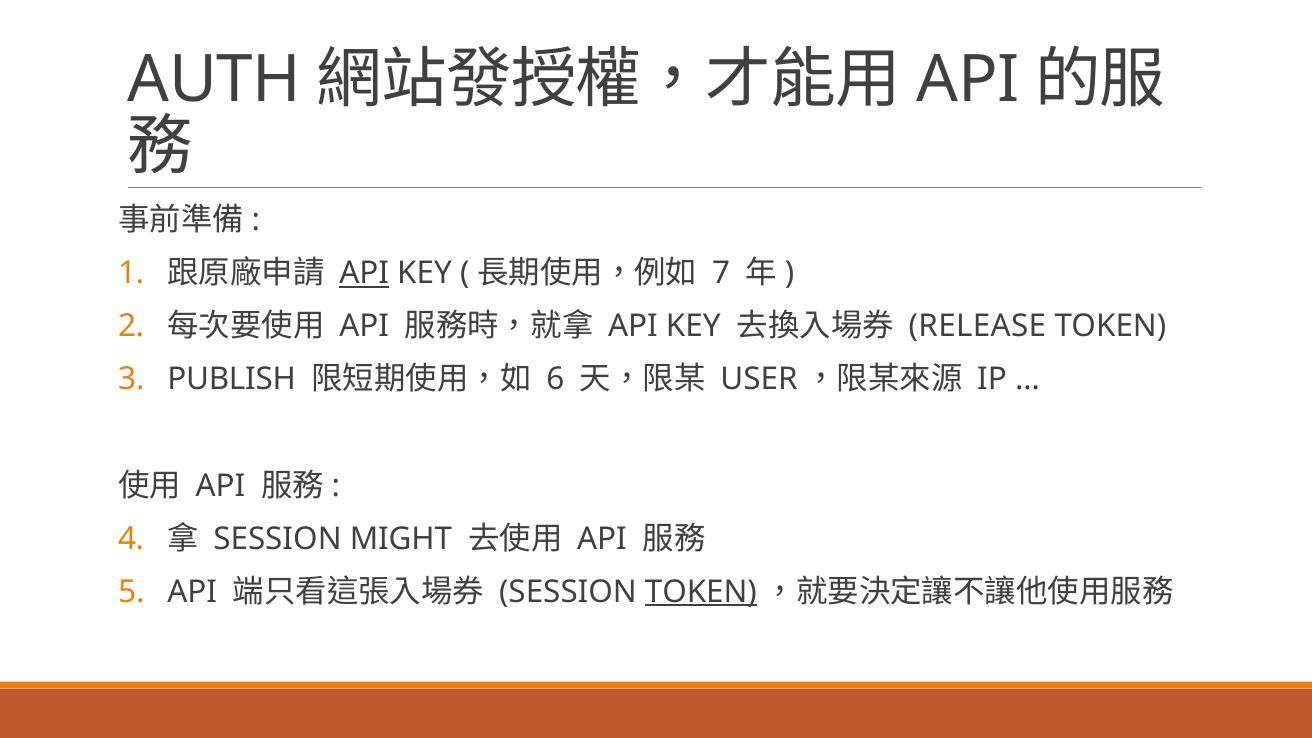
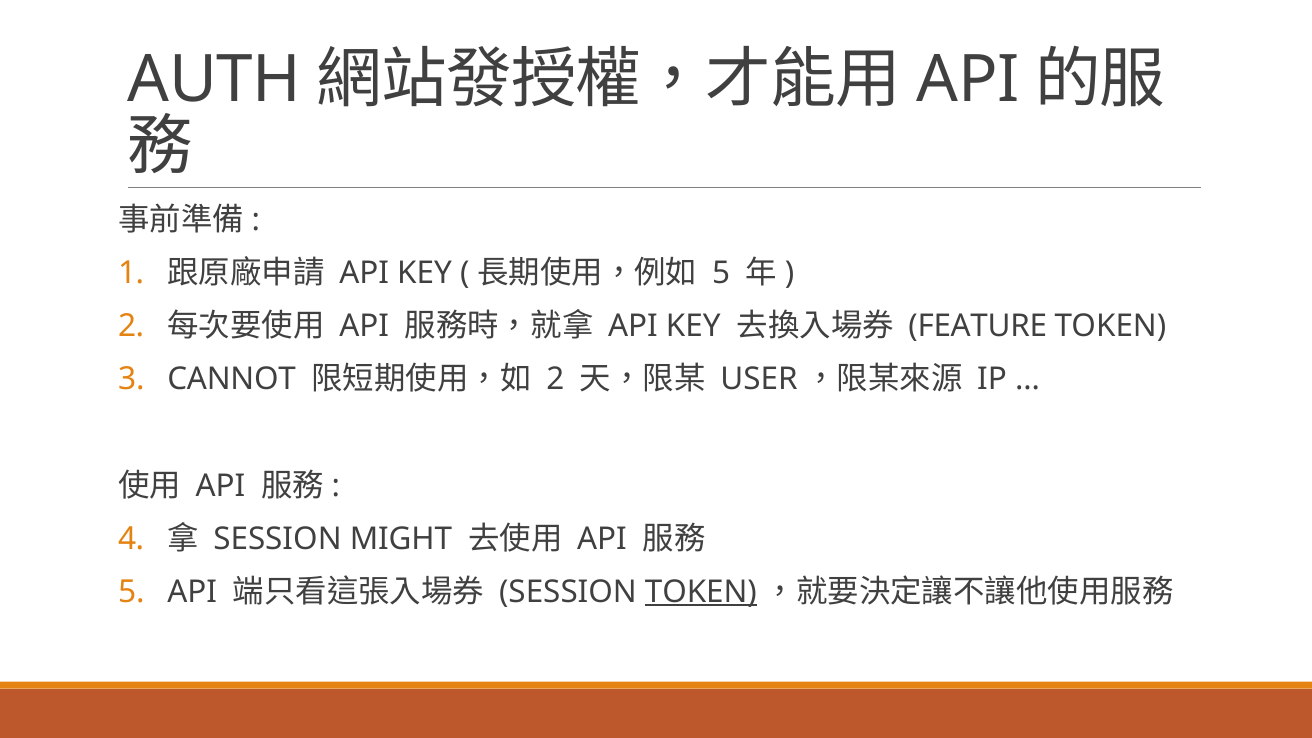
API underline: present -> none (364, 273)
7: 7 -> 5 (721, 273)
RELEASE: RELEASE -> FEATURE (978, 326)
PUBLISH: PUBLISH -> CANNOT (232, 380)
6: 6 -> 2 (555, 380)
